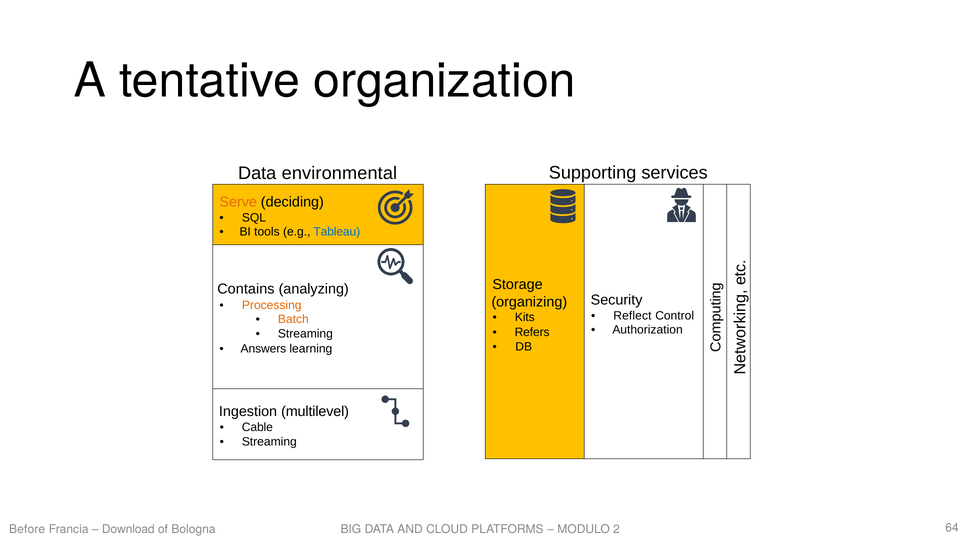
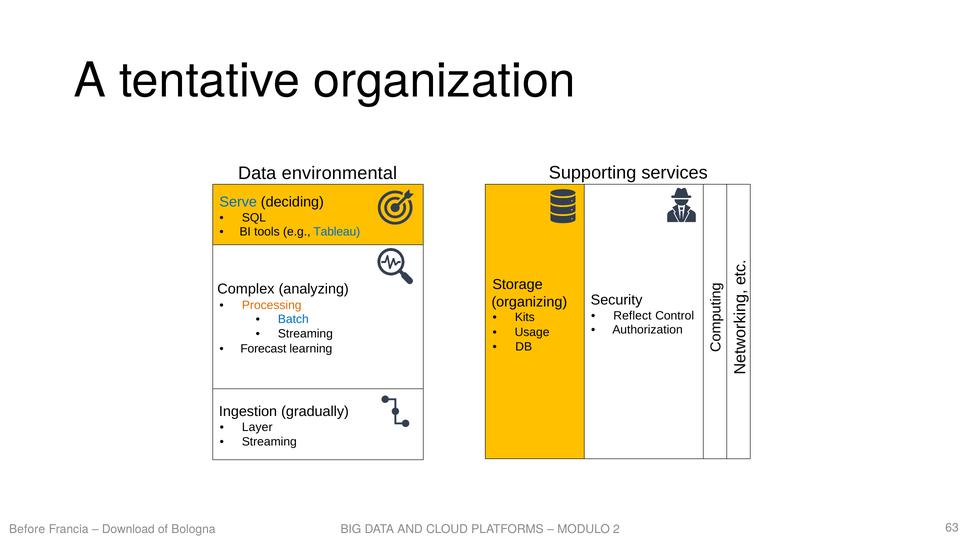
Serve colour: orange -> blue (238, 202)
Contains: Contains -> Complex (246, 289)
Batch colour: orange -> blue (293, 320)
Refers: Refers -> Usage (532, 332)
Answers: Answers -> Forecast (263, 349)
multilevel: multilevel -> gradually (315, 412)
Cable: Cable -> Layer (257, 428)
64: 64 -> 63 (952, 528)
